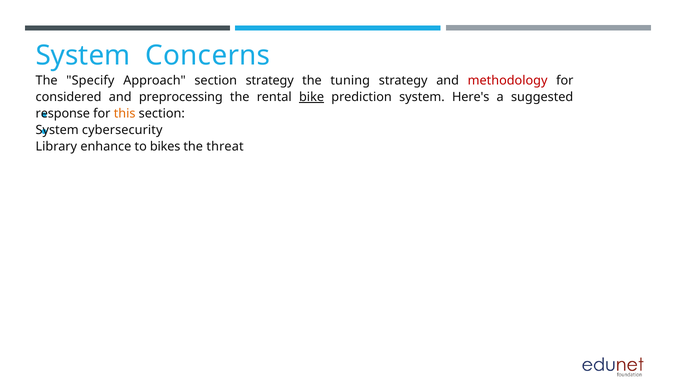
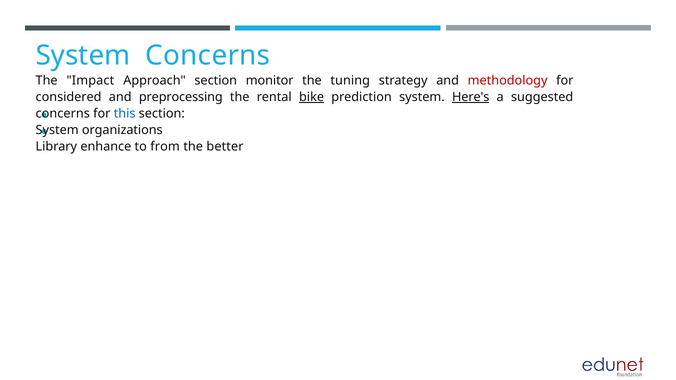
Specify: Specify -> Impact (90, 81)
section strategy: strategy -> monitor (270, 81)
Here's underline: none -> present (471, 97)
response: response -> concerns (63, 114)
this colour: orange -> blue (125, 114)
cybersecurity: cybersecurity -> organizations (122, 130)
bikes: bikes -> from (165, 147)
threat: threat -> better (225, 147)
